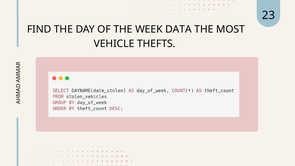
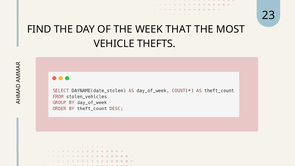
DATA: DATA -> THAT (178, 29)
